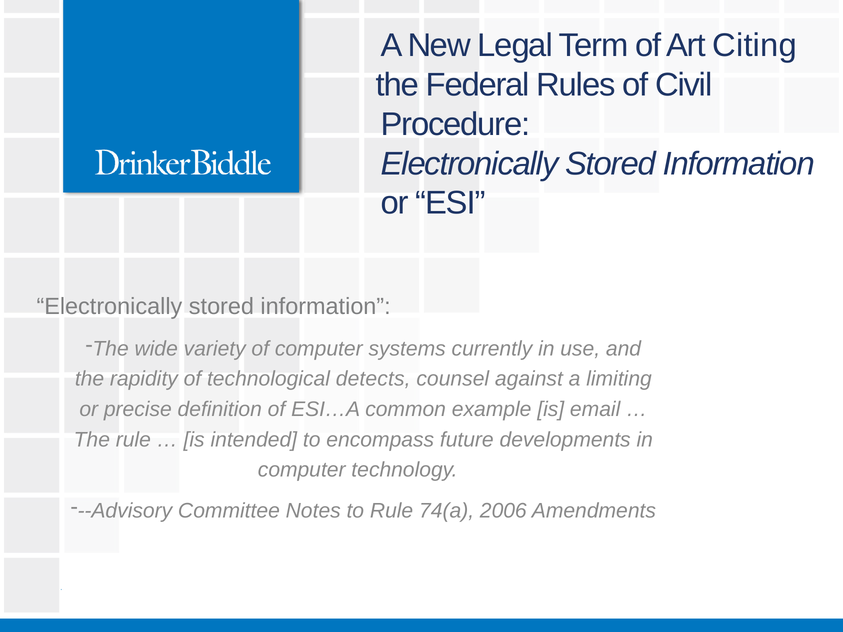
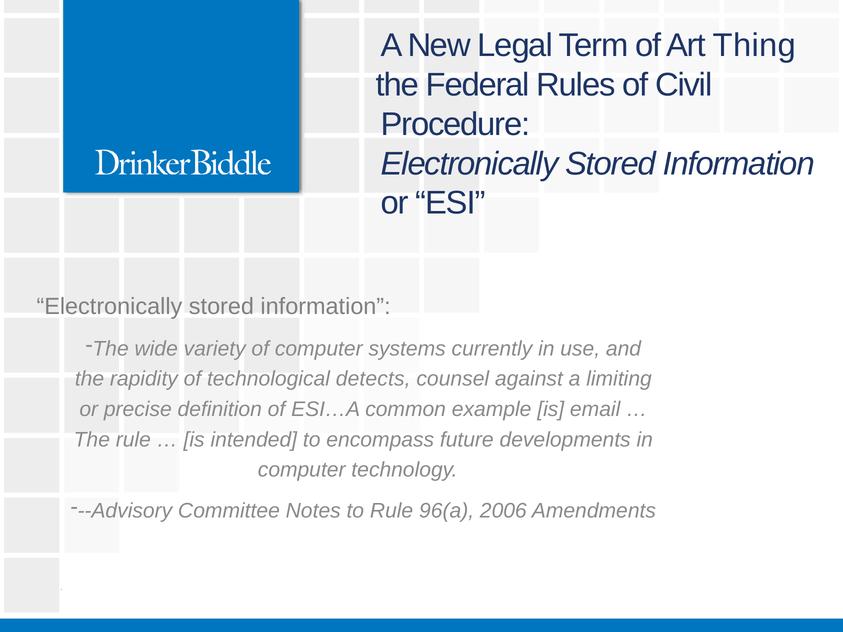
Citing: Citing -> Thing (755, 46)
74(a: 74(a -> 96(a (447, 511)
